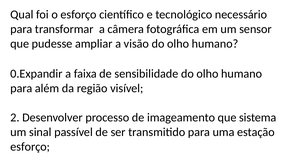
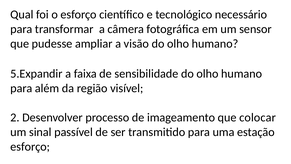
0.Expandir: 0.Expandir -> 5.Expandir (36, 74)
sistema: sistema -> colocar (258, 117)
